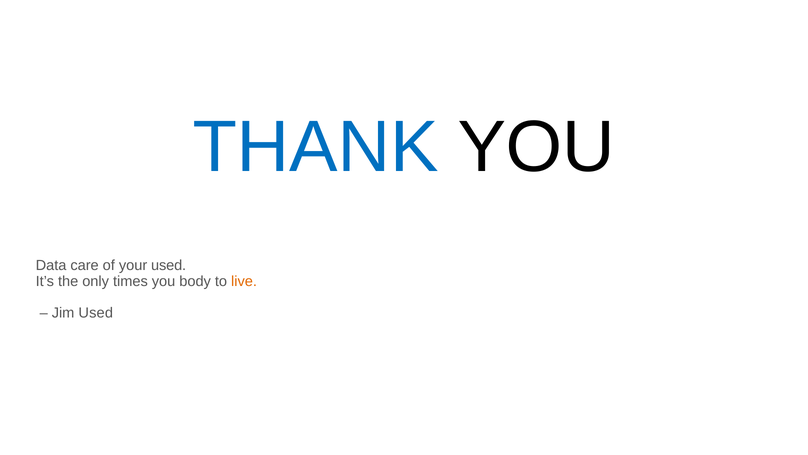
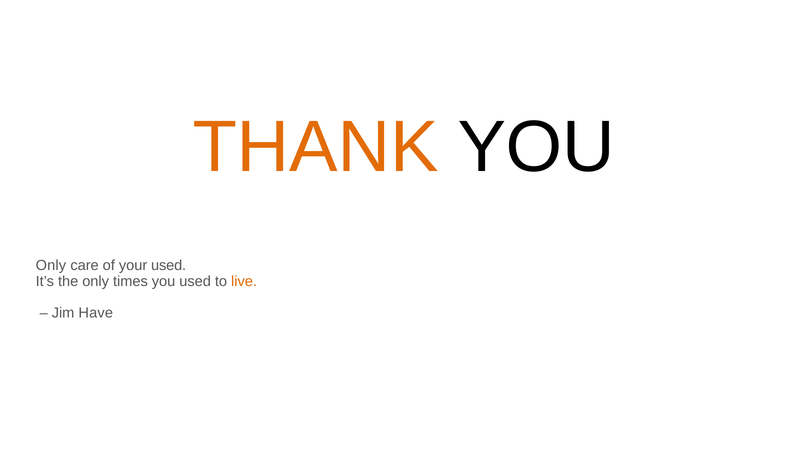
THANK colour: blue -> orange (316, 147)
Data: Data -> Only (51, 265)
you body: body -> used (195, 281)
Jim Used: Used -> Have (96, 312)
